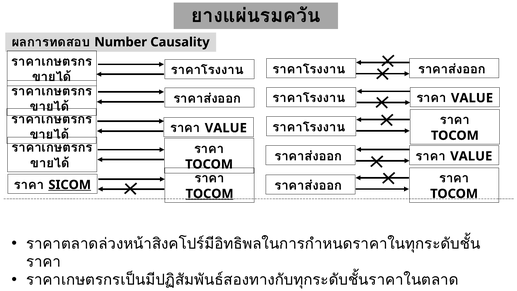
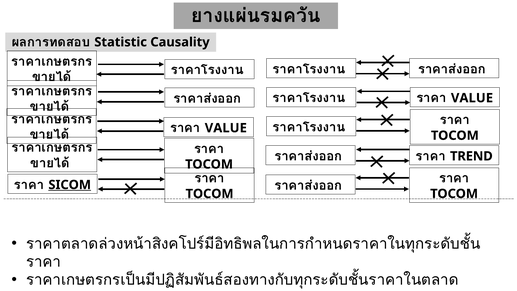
Number: Number -> Statistic (121, 42)
VALUE: VALUE -> TREND (471, 156)
TOCOM underline: present -> none (210, 194)
